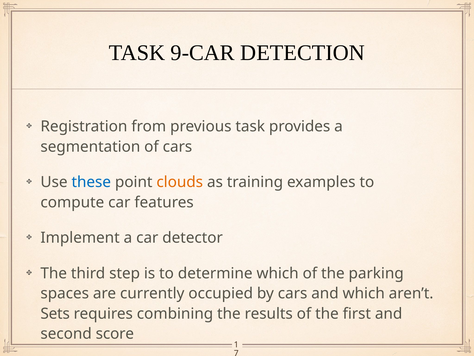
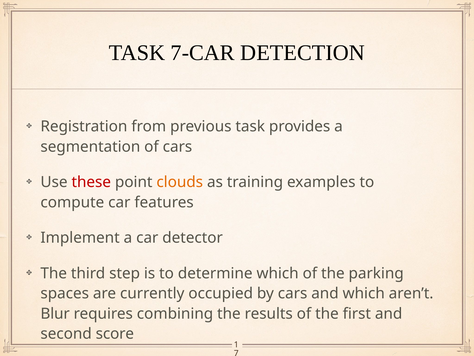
9-CAR: 9-CAR -> 7-CAR (203, 53)
these colour: blue -> red (91, 182)
Sets: Sets -> Blur (55, 313)
